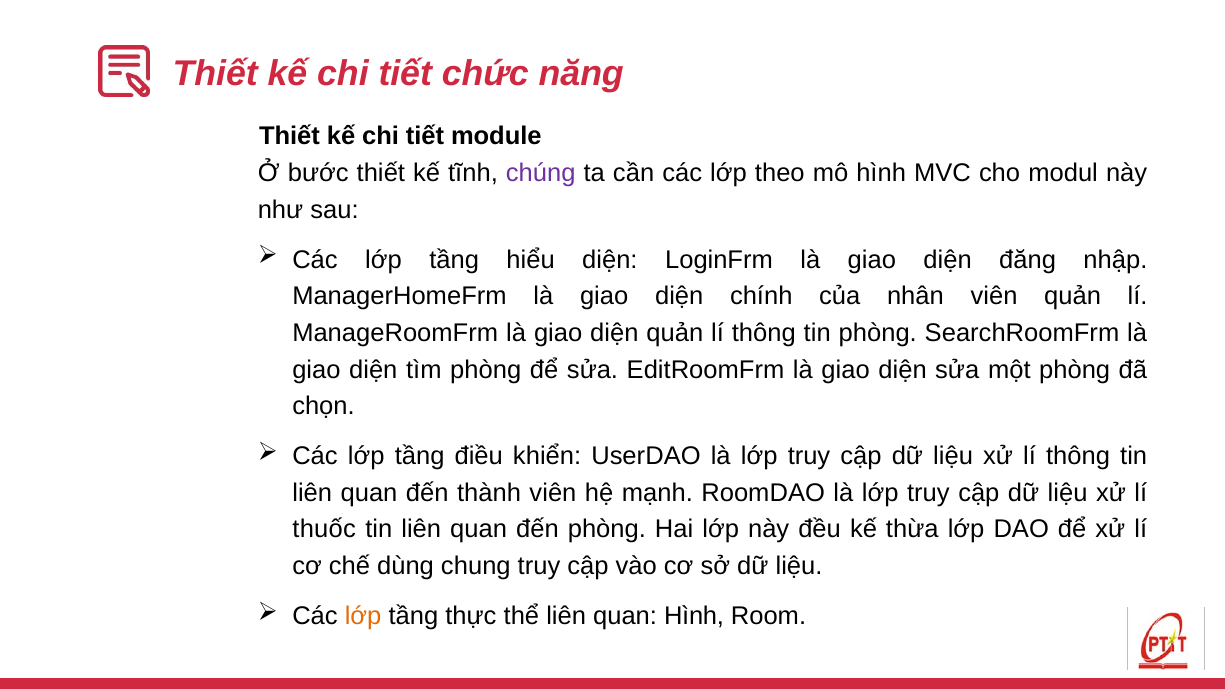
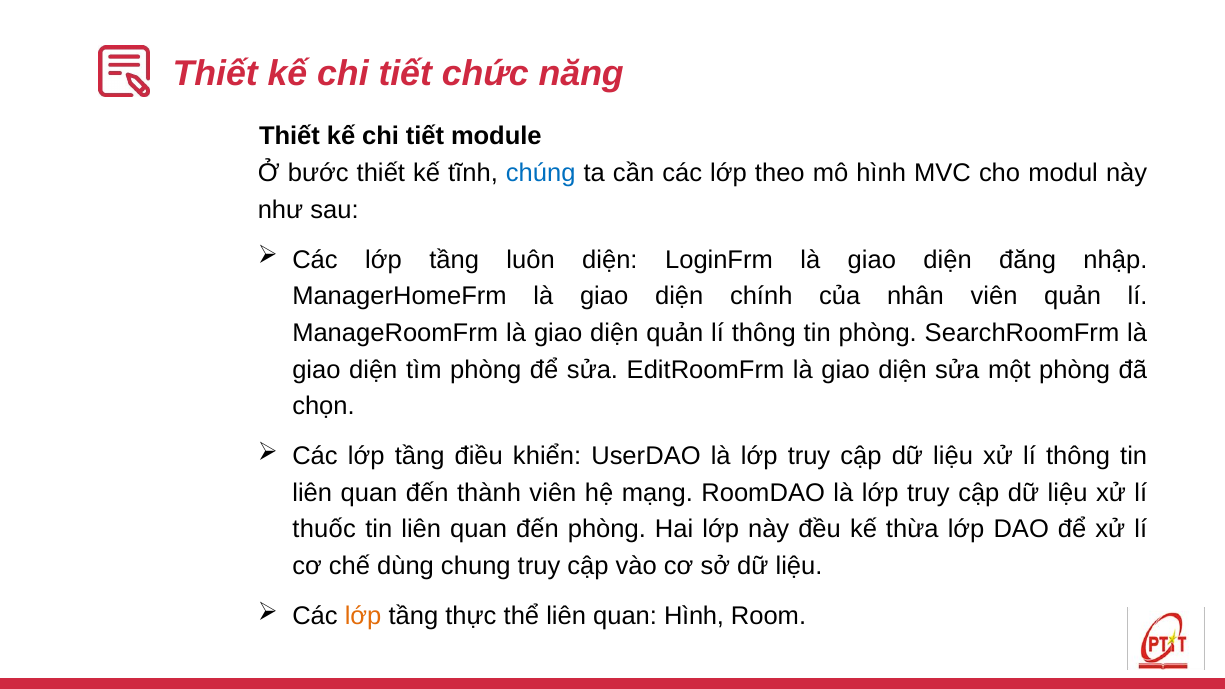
chúng colour: purple -> blue (541, 173)
hiểu: hiểu -> luôn (531, 260)
mạnh: mạnh -> mạng (657, 493)
